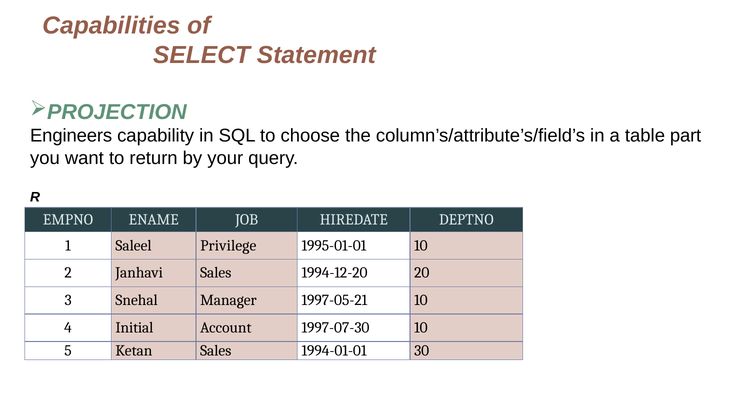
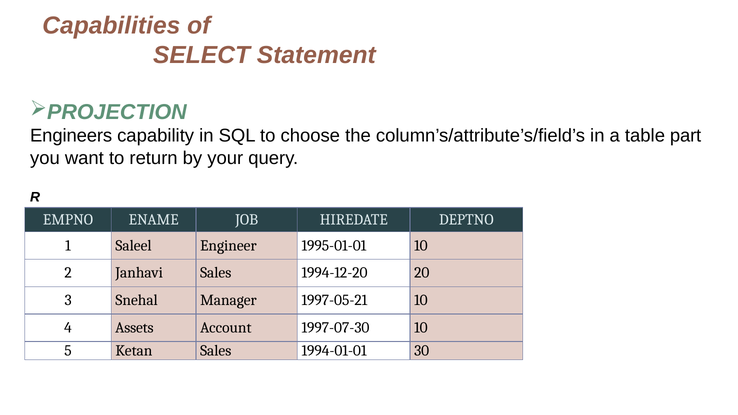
Privilege: Privilege -> Engineer (228, 246)
Initial: Initial -> Assets (134, 328)
